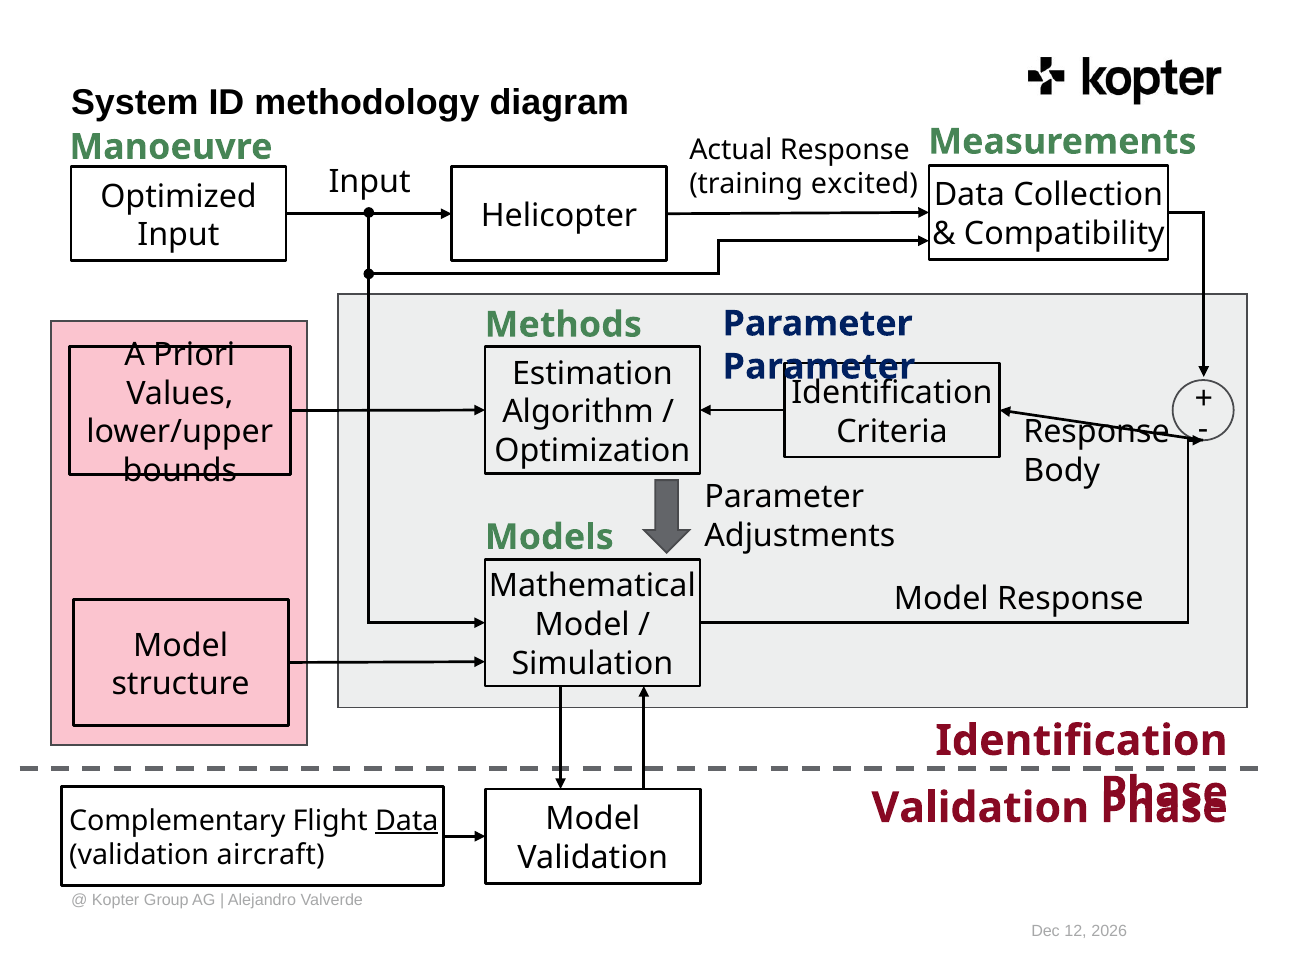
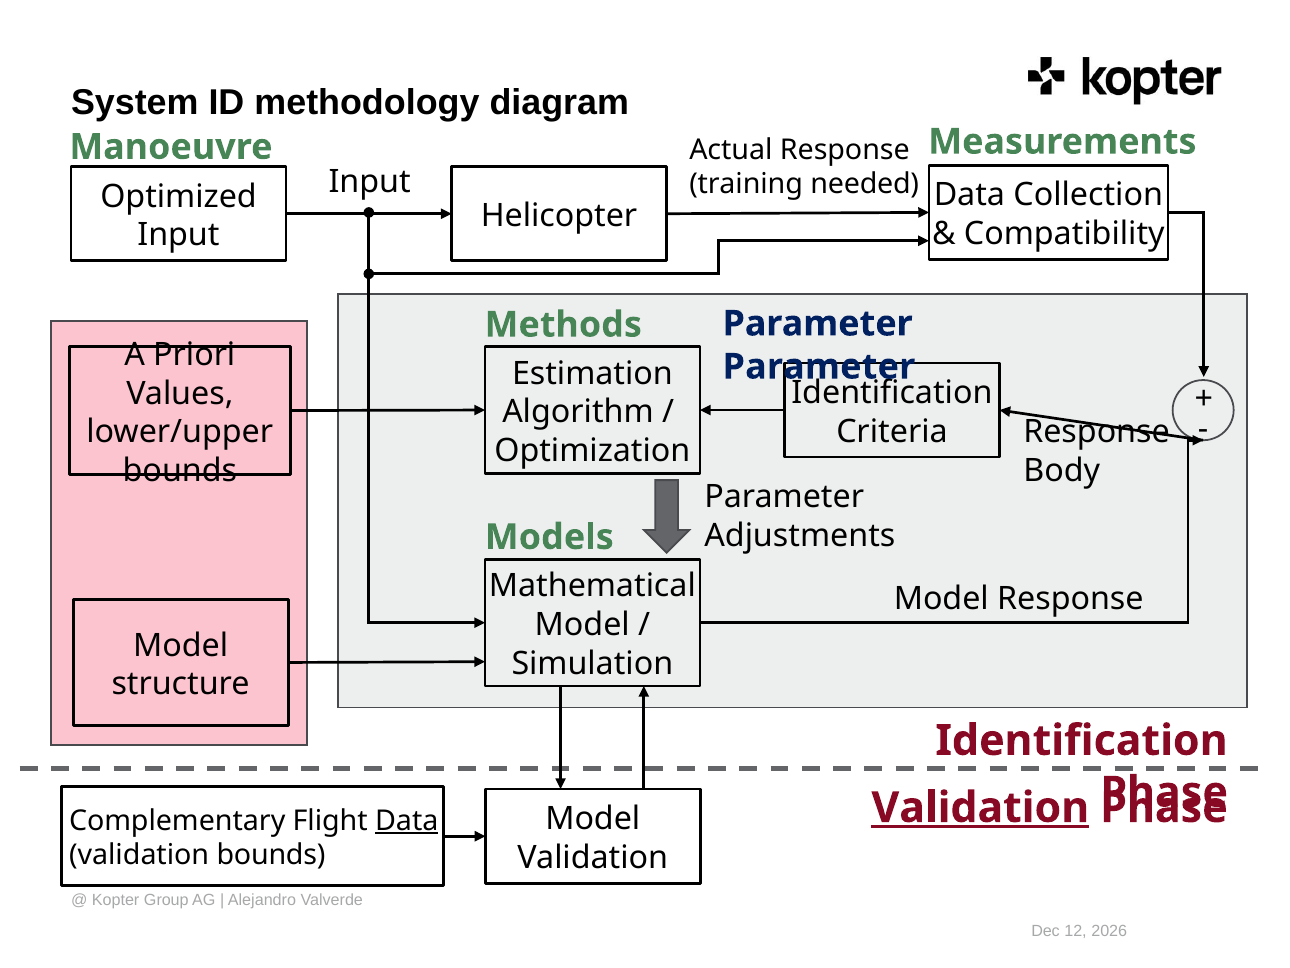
excited: excited -> needed (865, 184)
Validation underline: none -> present (980, 807)
validation aircraft: aircraft -> bounds (271, 855)
